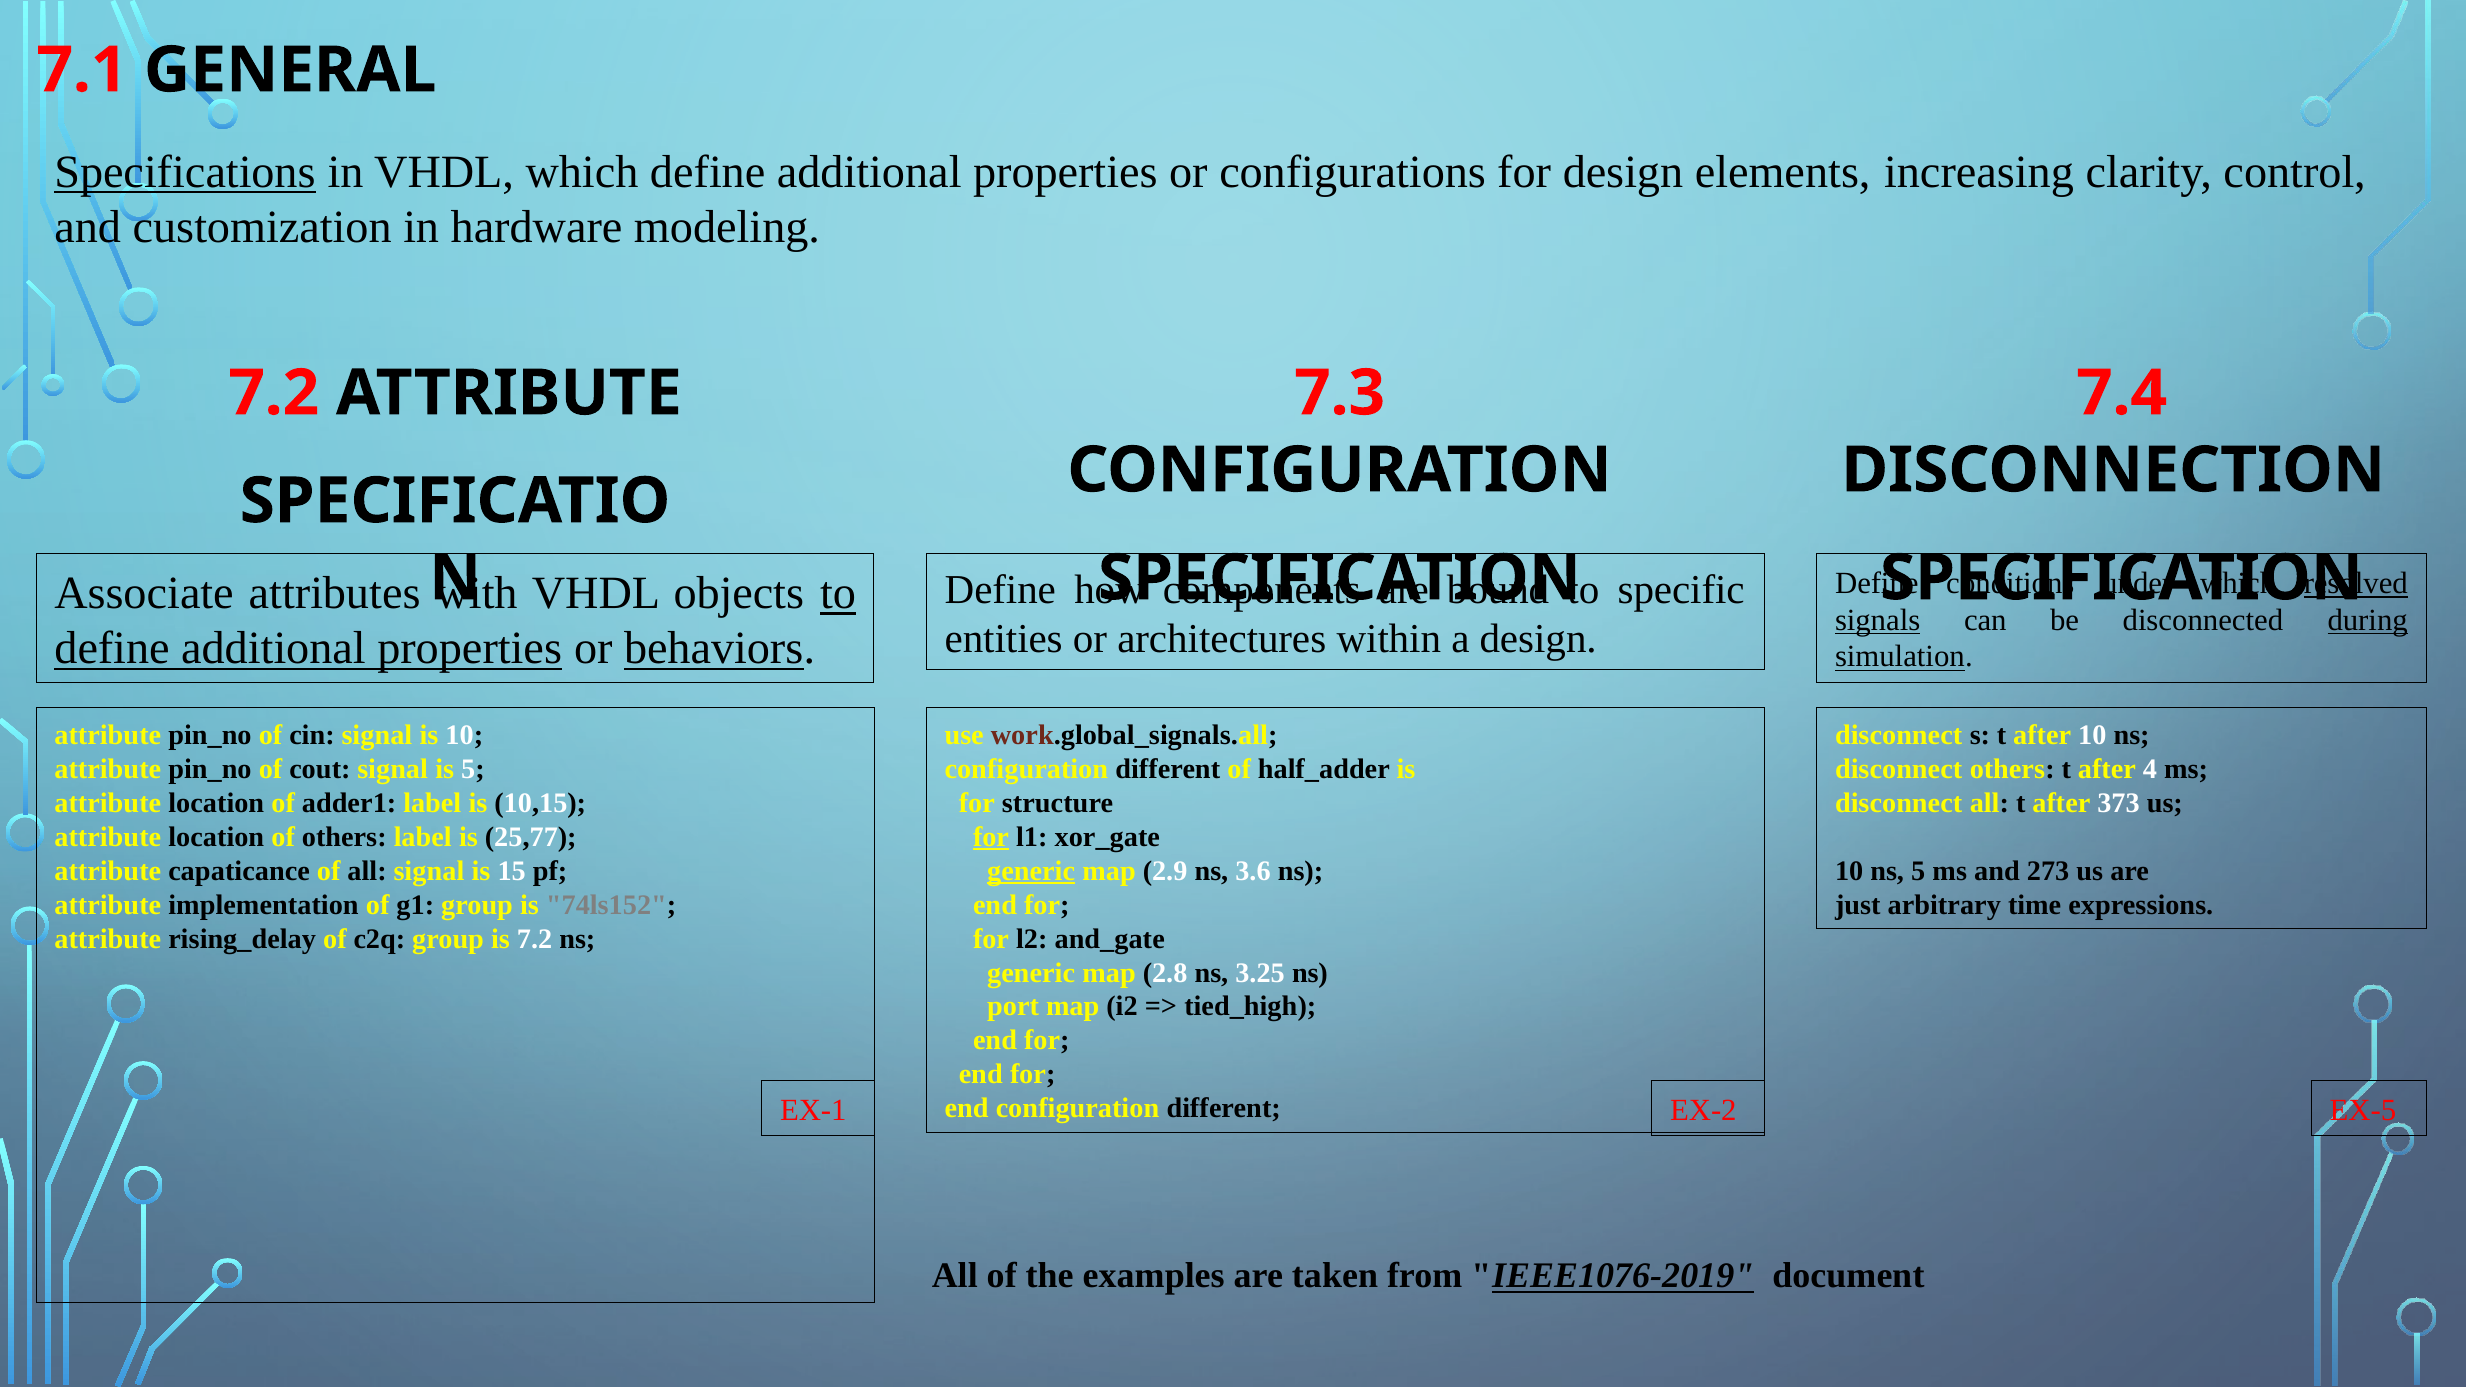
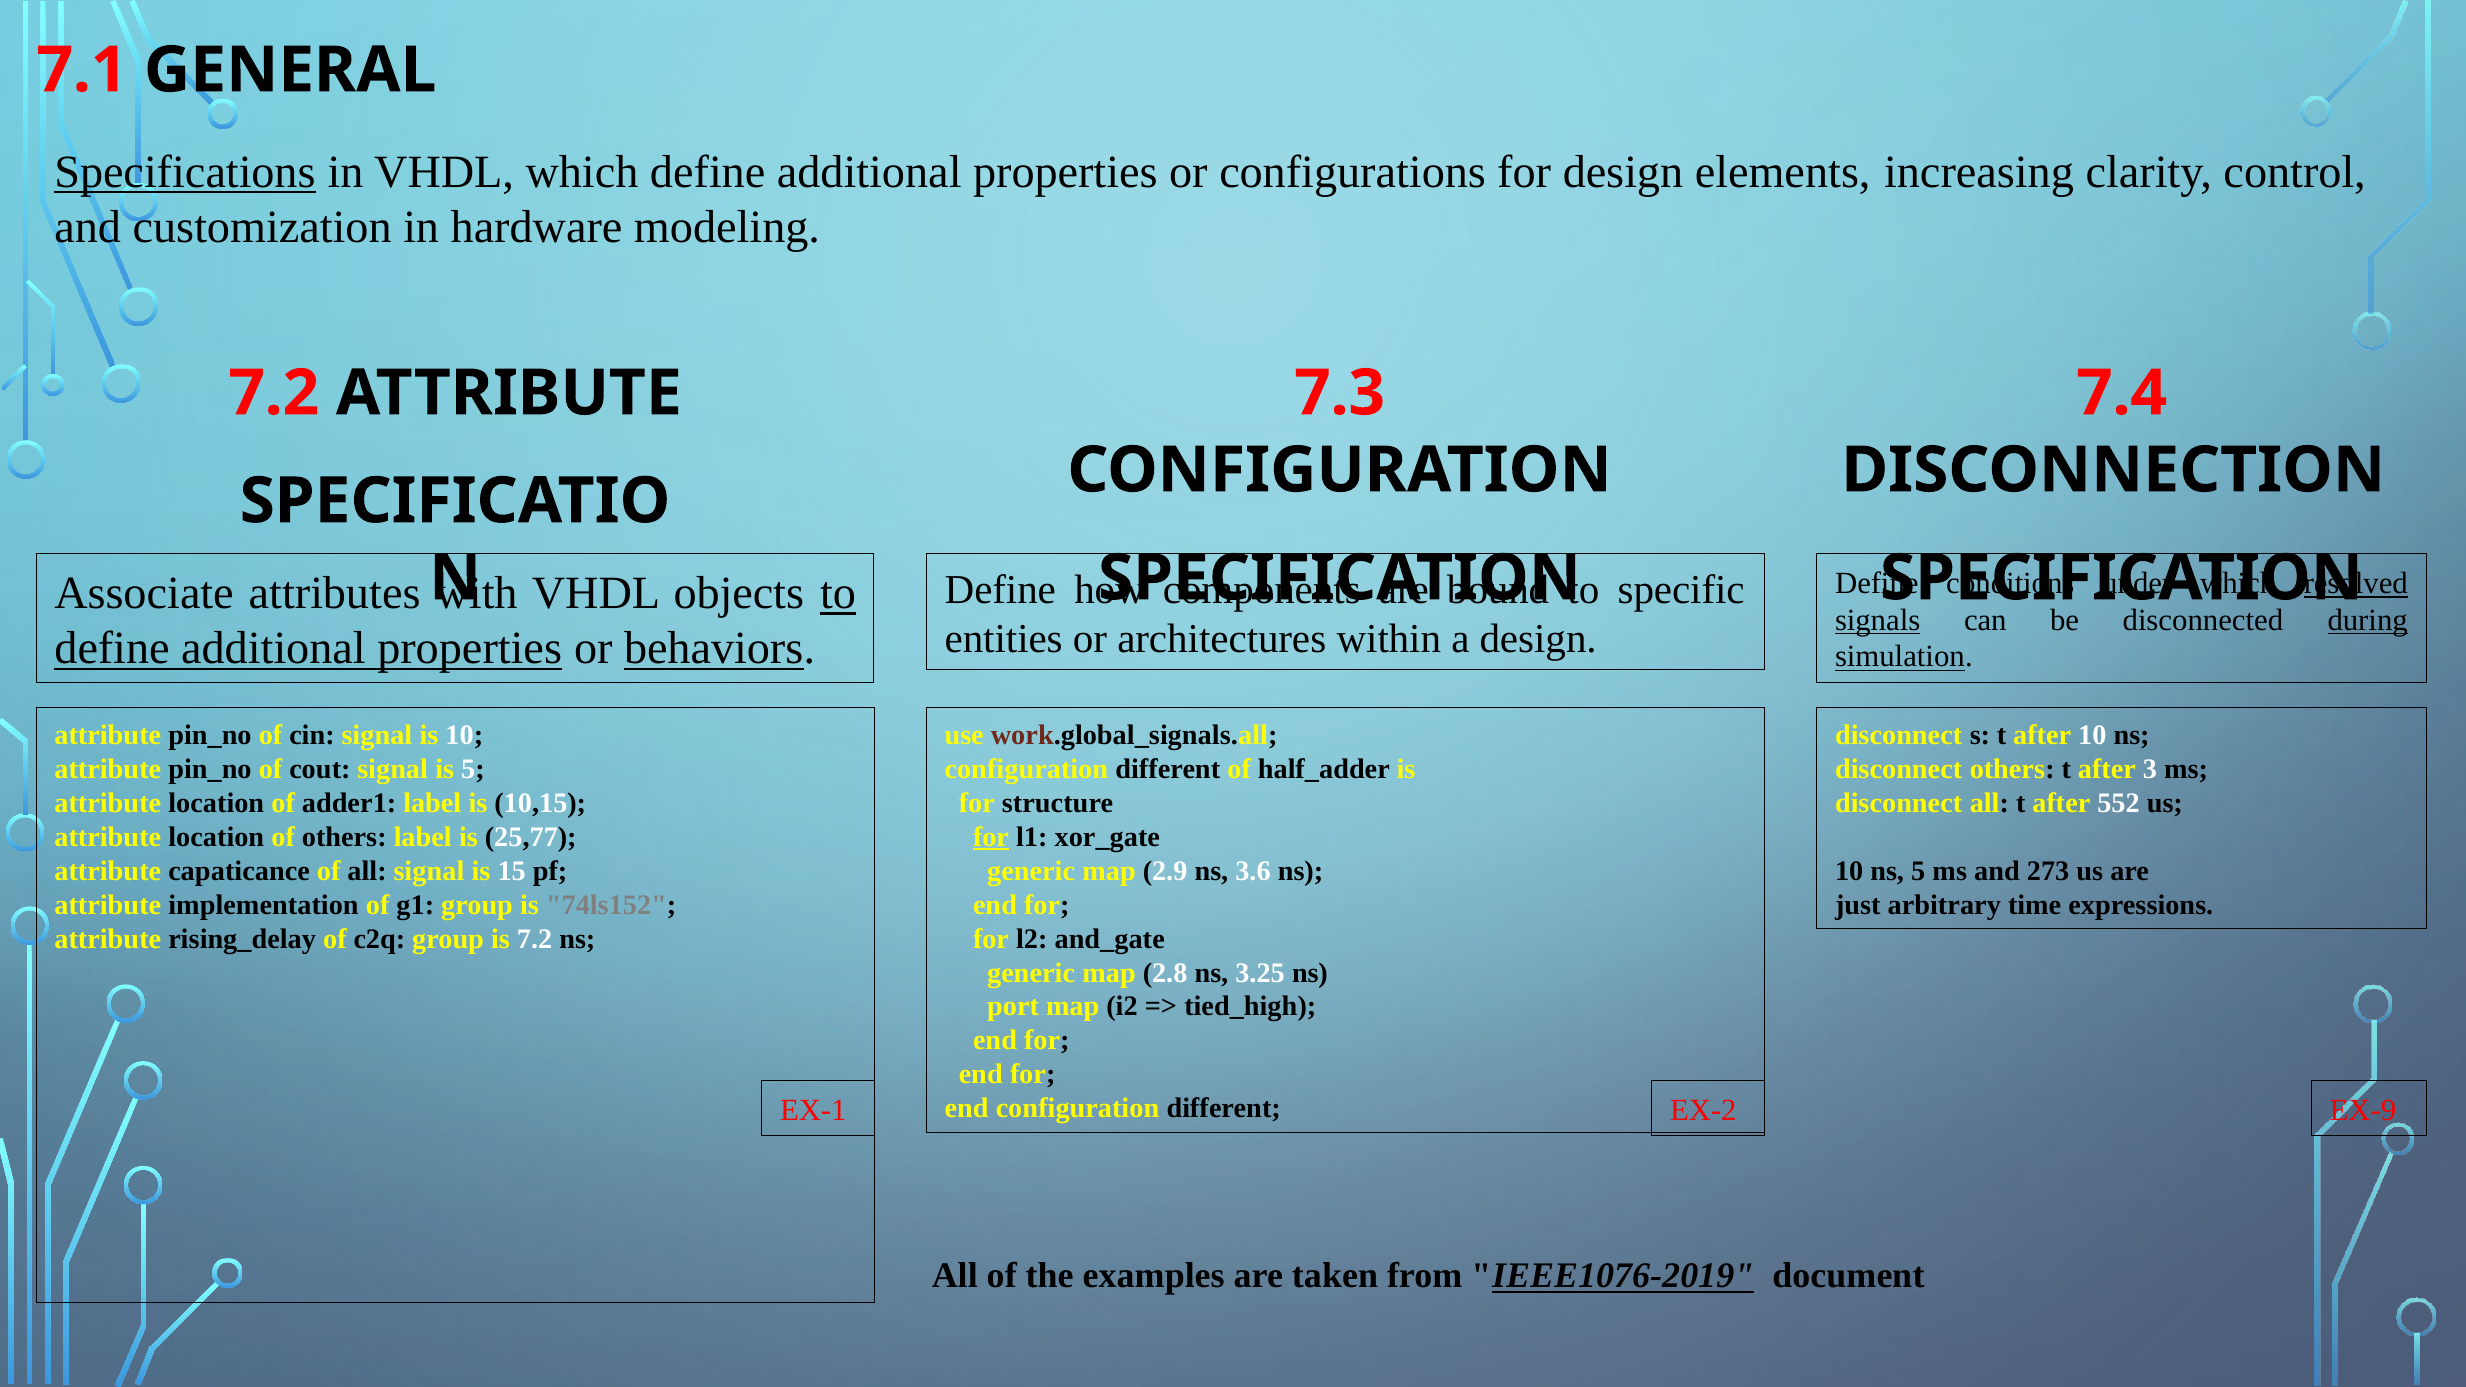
4: 4 -> 3 (2150, 769)
373: 373 -> 552 (2119, 803)
generic underline: present -> none (1031, 871)
EX-5: EX-5 -> EX-9 (2363, 1111)
